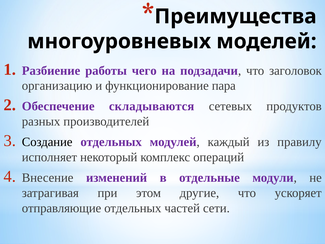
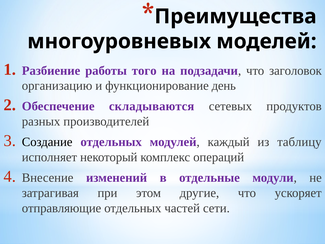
чего: чего -> того (144, 71)
пара: пара -> день (224, 86)
правилу: правилу -> таблицу (299, 142)
